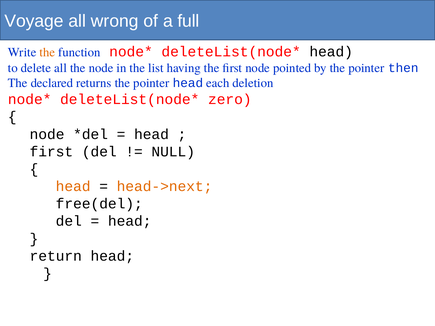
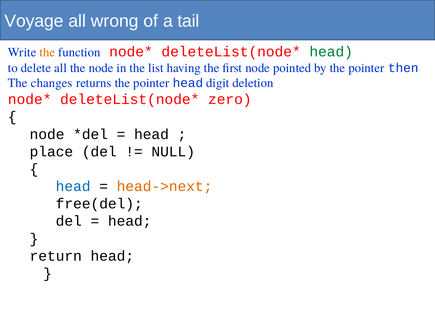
full: full -> tail (188, 21)
head colour: black -> green (331, 52)
declared: declared -> changes (52, 83)
each: each -> digit (218, 83)
first: first -> place (51, 152)
head colour: orange -> blue (73, 187)
